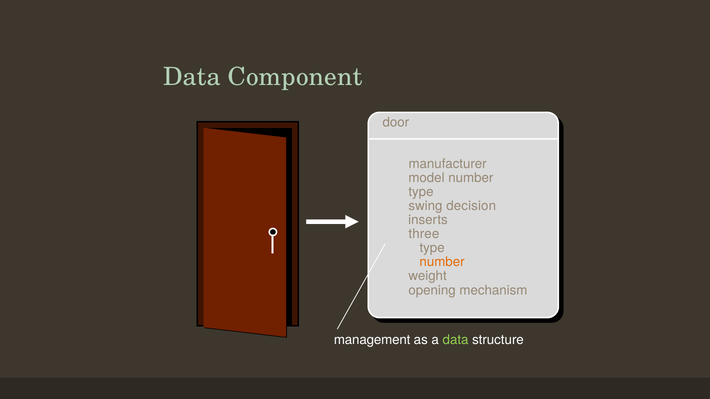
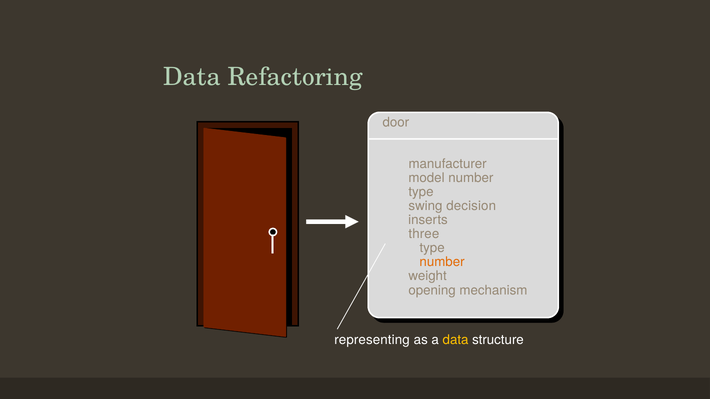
Component: Component -> Refactoring (295, 77)
management: management -> representing (372, 340)
data colour: light green -> yellow (456, 340)
